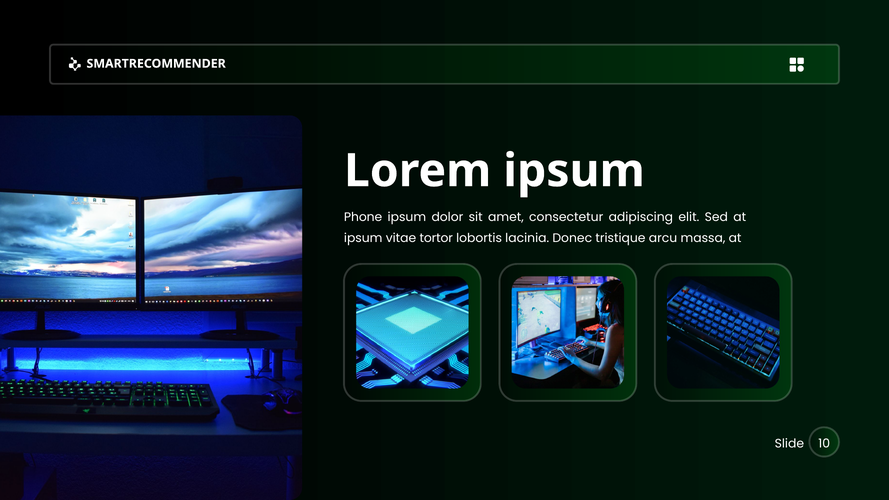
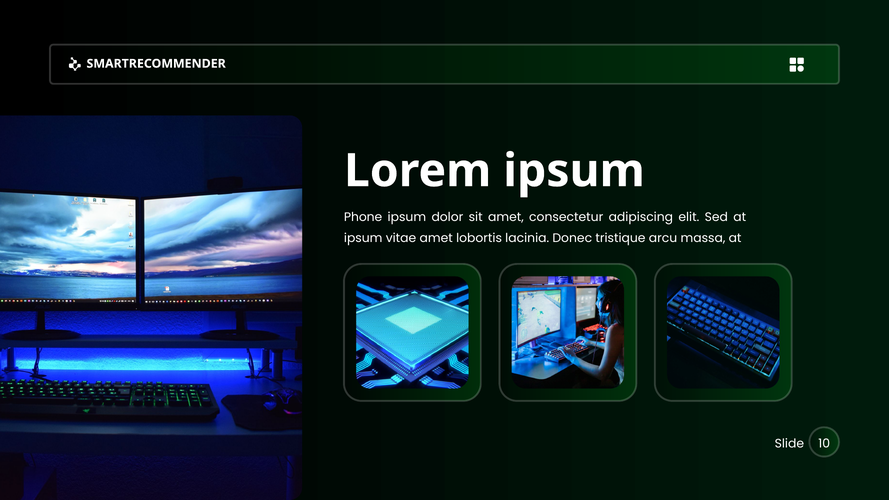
vitae tortor: tortor -> amet (436, 238)
